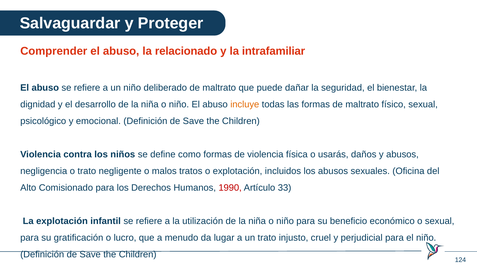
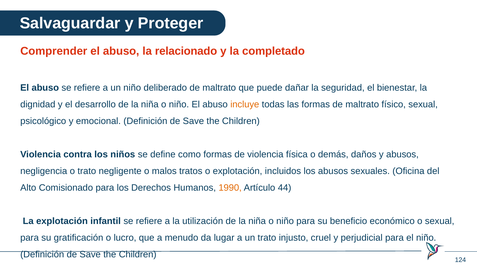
intrafamiliar: intrafamiliar -> completado (273, 51)
usarás: usarás -> demás (333, 155)
1990 colour: red -> orange (230, 188)
33: 33 -> 44 (285, 188)
